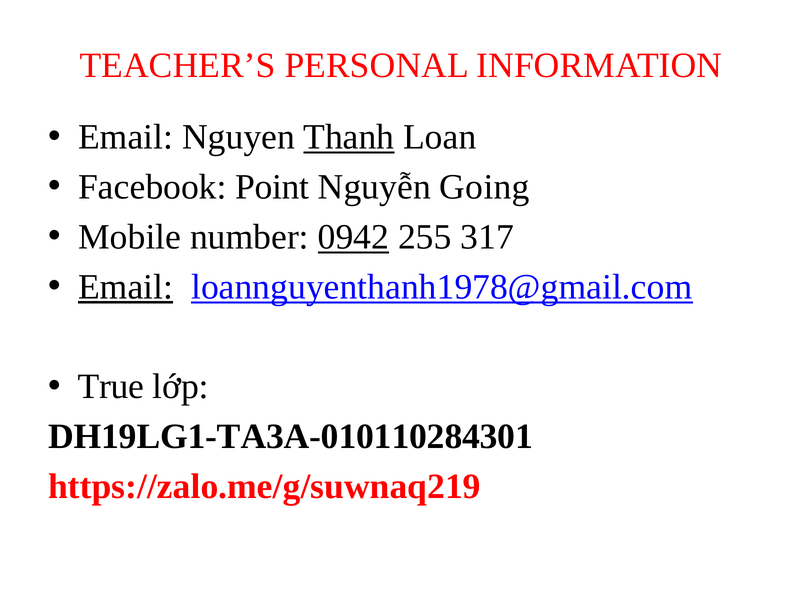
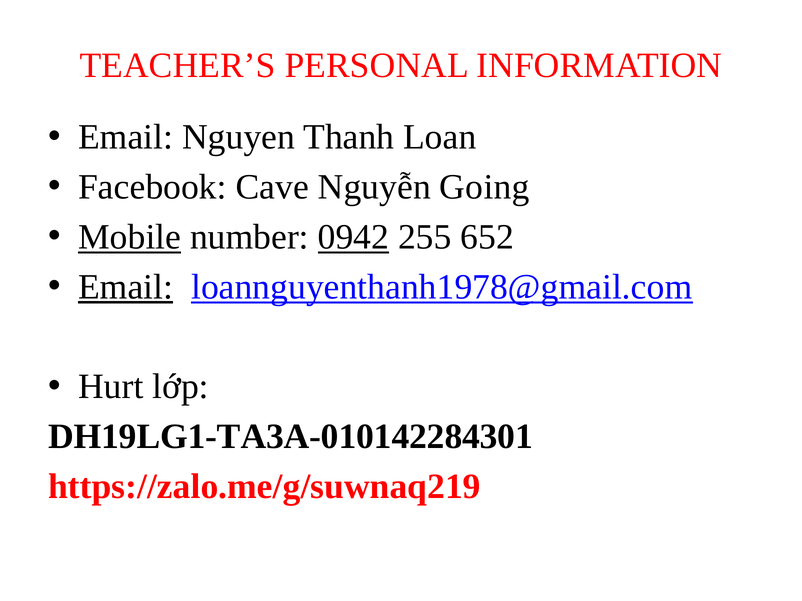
Thanh underline: present -> none (349, 137)
Point: Point -> Cave (272, 187)
Mobile underline: none -> present (130, 237)
317: 317 -> 652 (487, 237)
True: True -> Hurt (111, 387)
DH19LG1-TA3A-010110284301: DH19LG1-TA3A-010110284301 -> DH19LG1-TA3A-010142284301 (291, 437)
